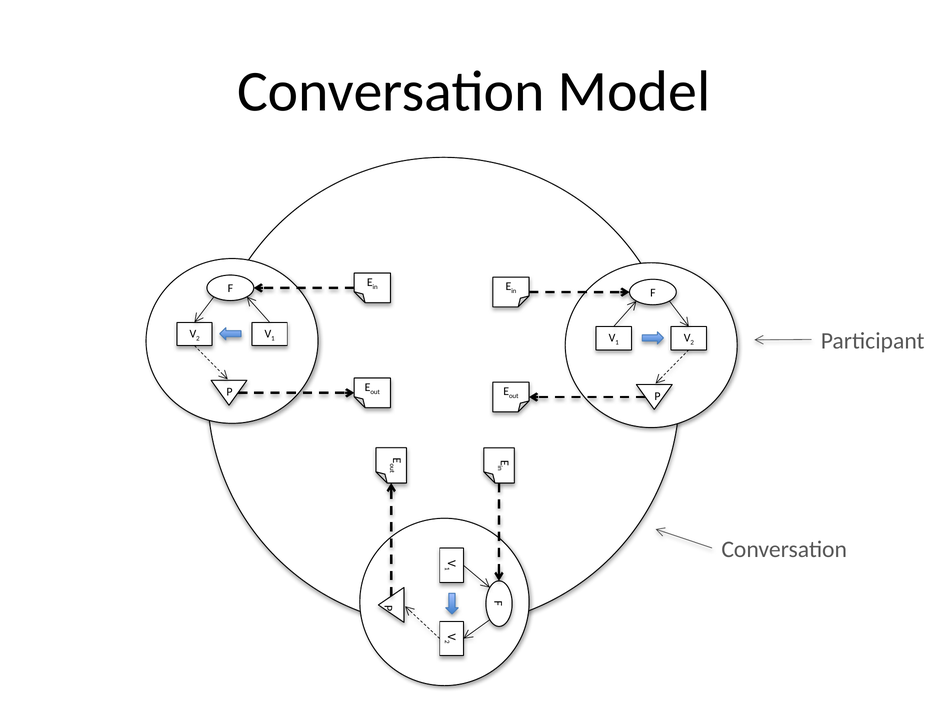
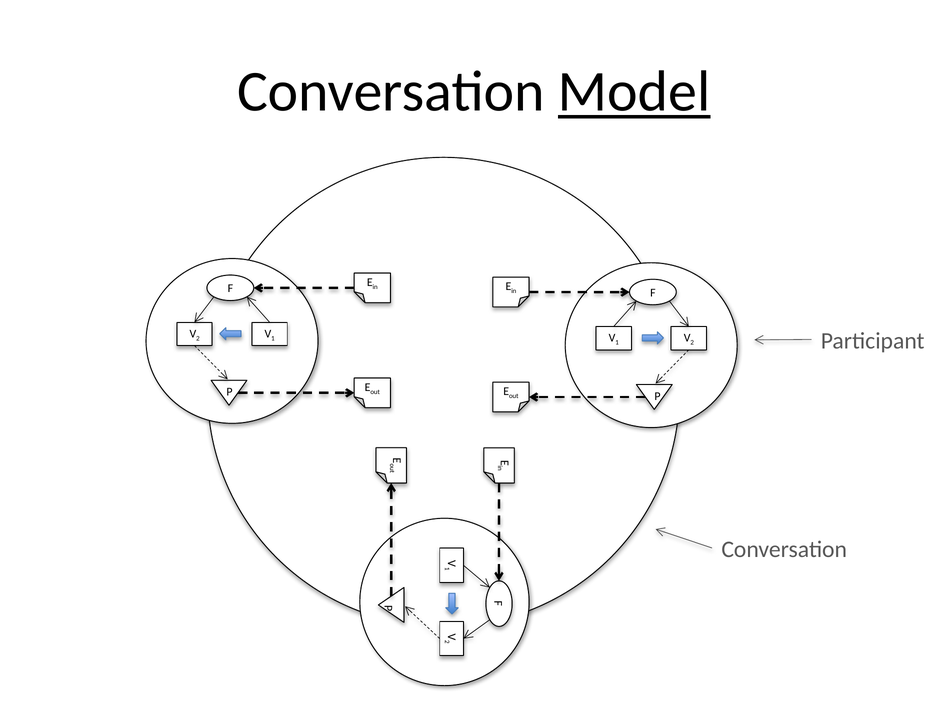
Model underline: none -> present (634, 92)
